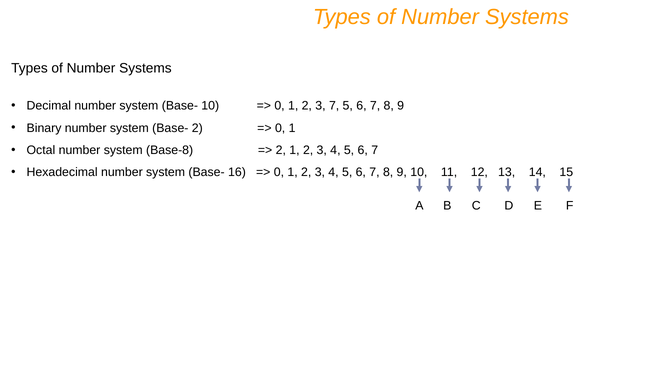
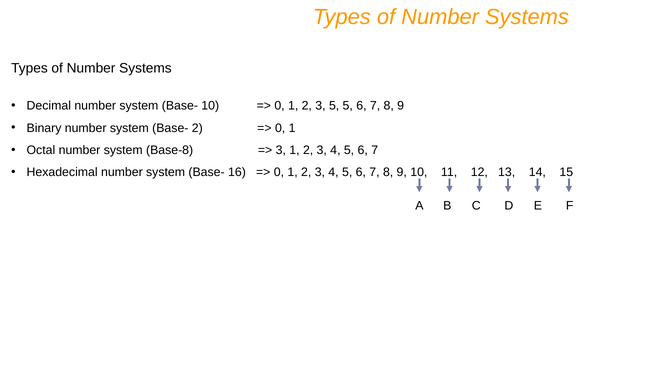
3 7: 7 -> 5 (334, 106)
2: 2 -> 3 (281, 150)
